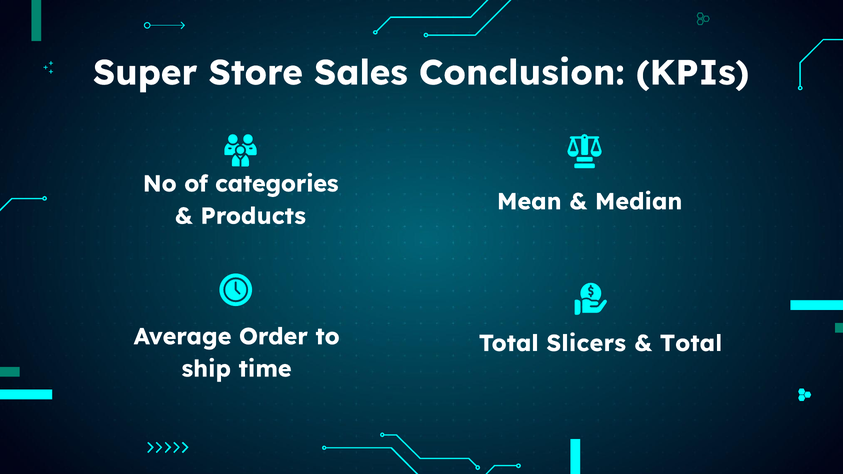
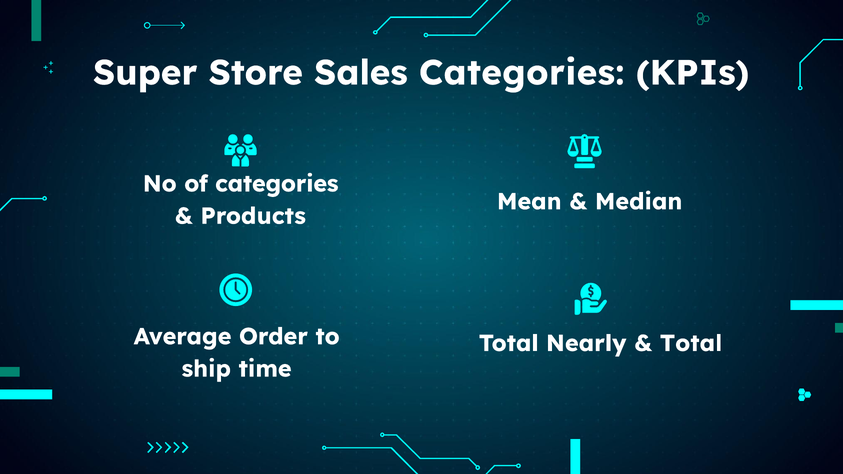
Sales Conclusion: Conclusion -> Categories (522, 73)
Slicers: Slicers -> Nearly (586, 344)
